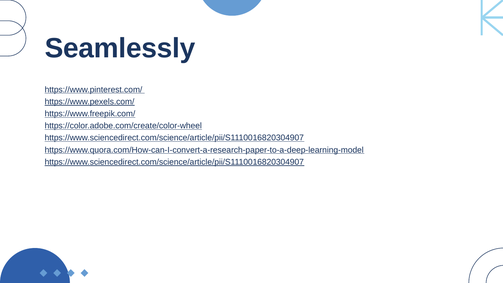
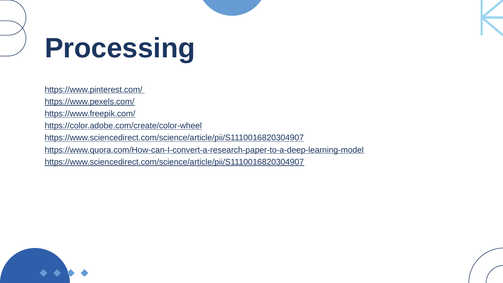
Seamlessly: Seamlessly -> Processing (120, 48)
